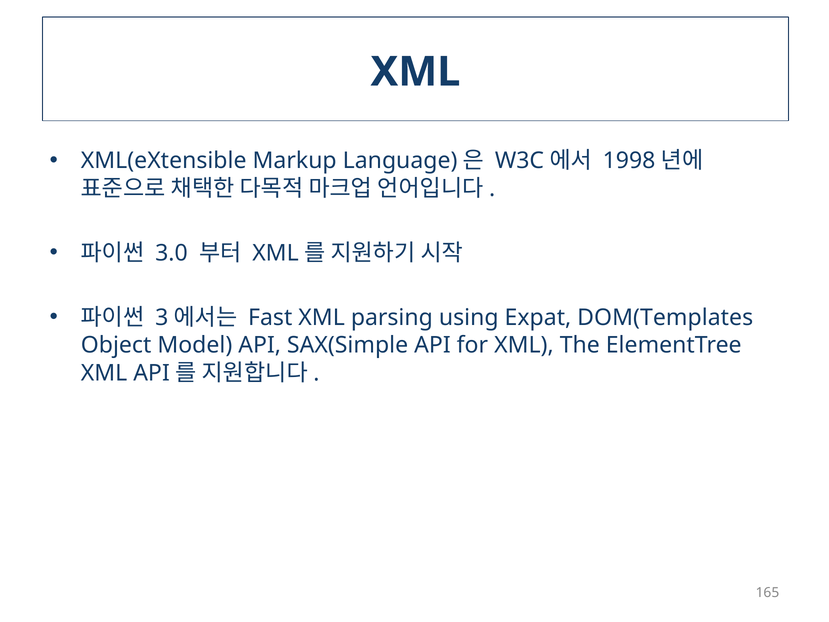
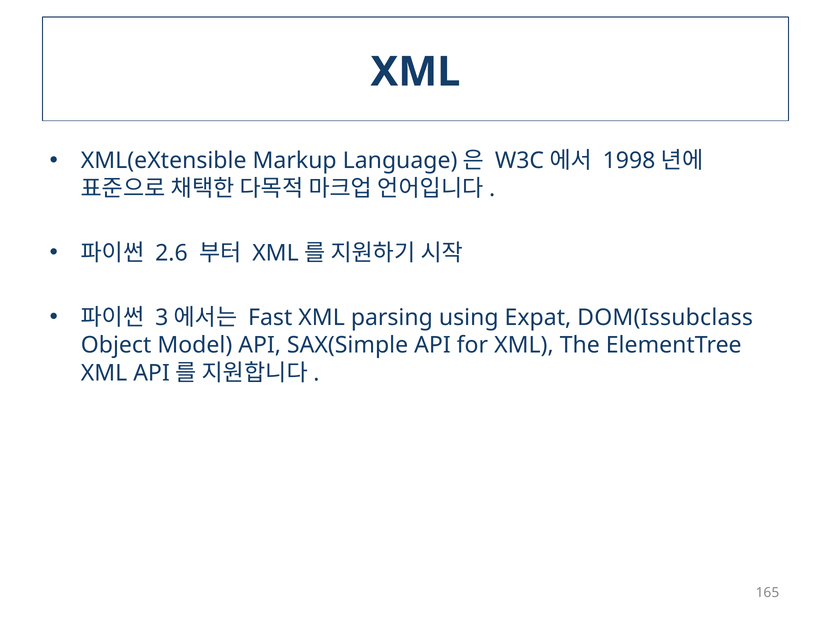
3.0: 3.0 -> 2.6 (171, 253)
DOM(Templates: DOM(Templates -> DOM(Issubclass (665, 318)
